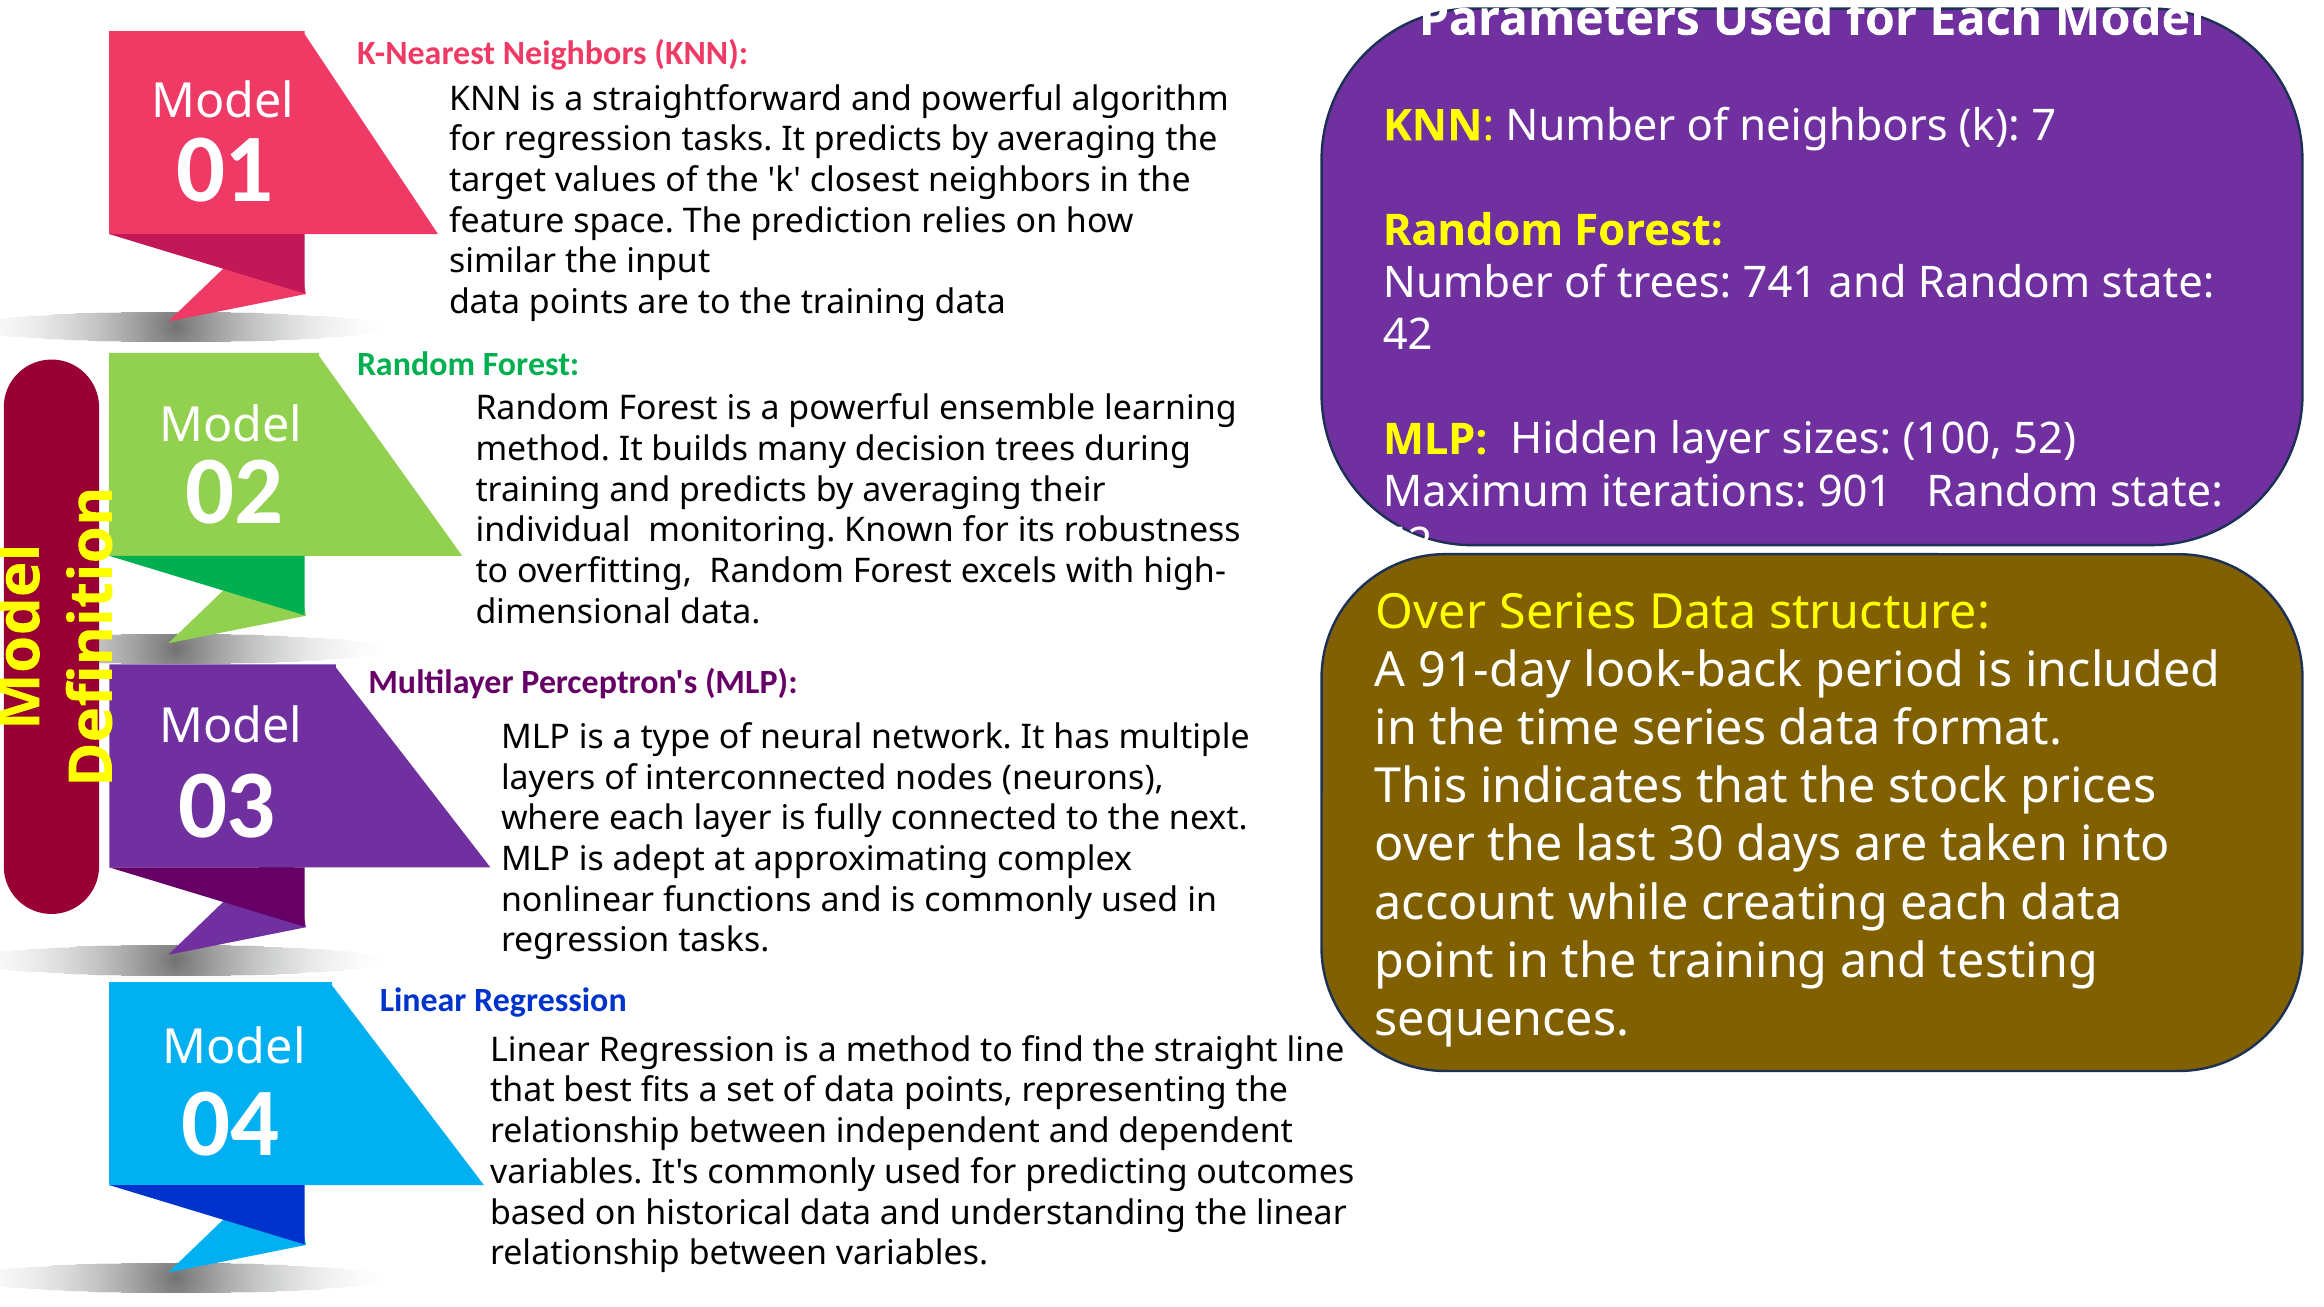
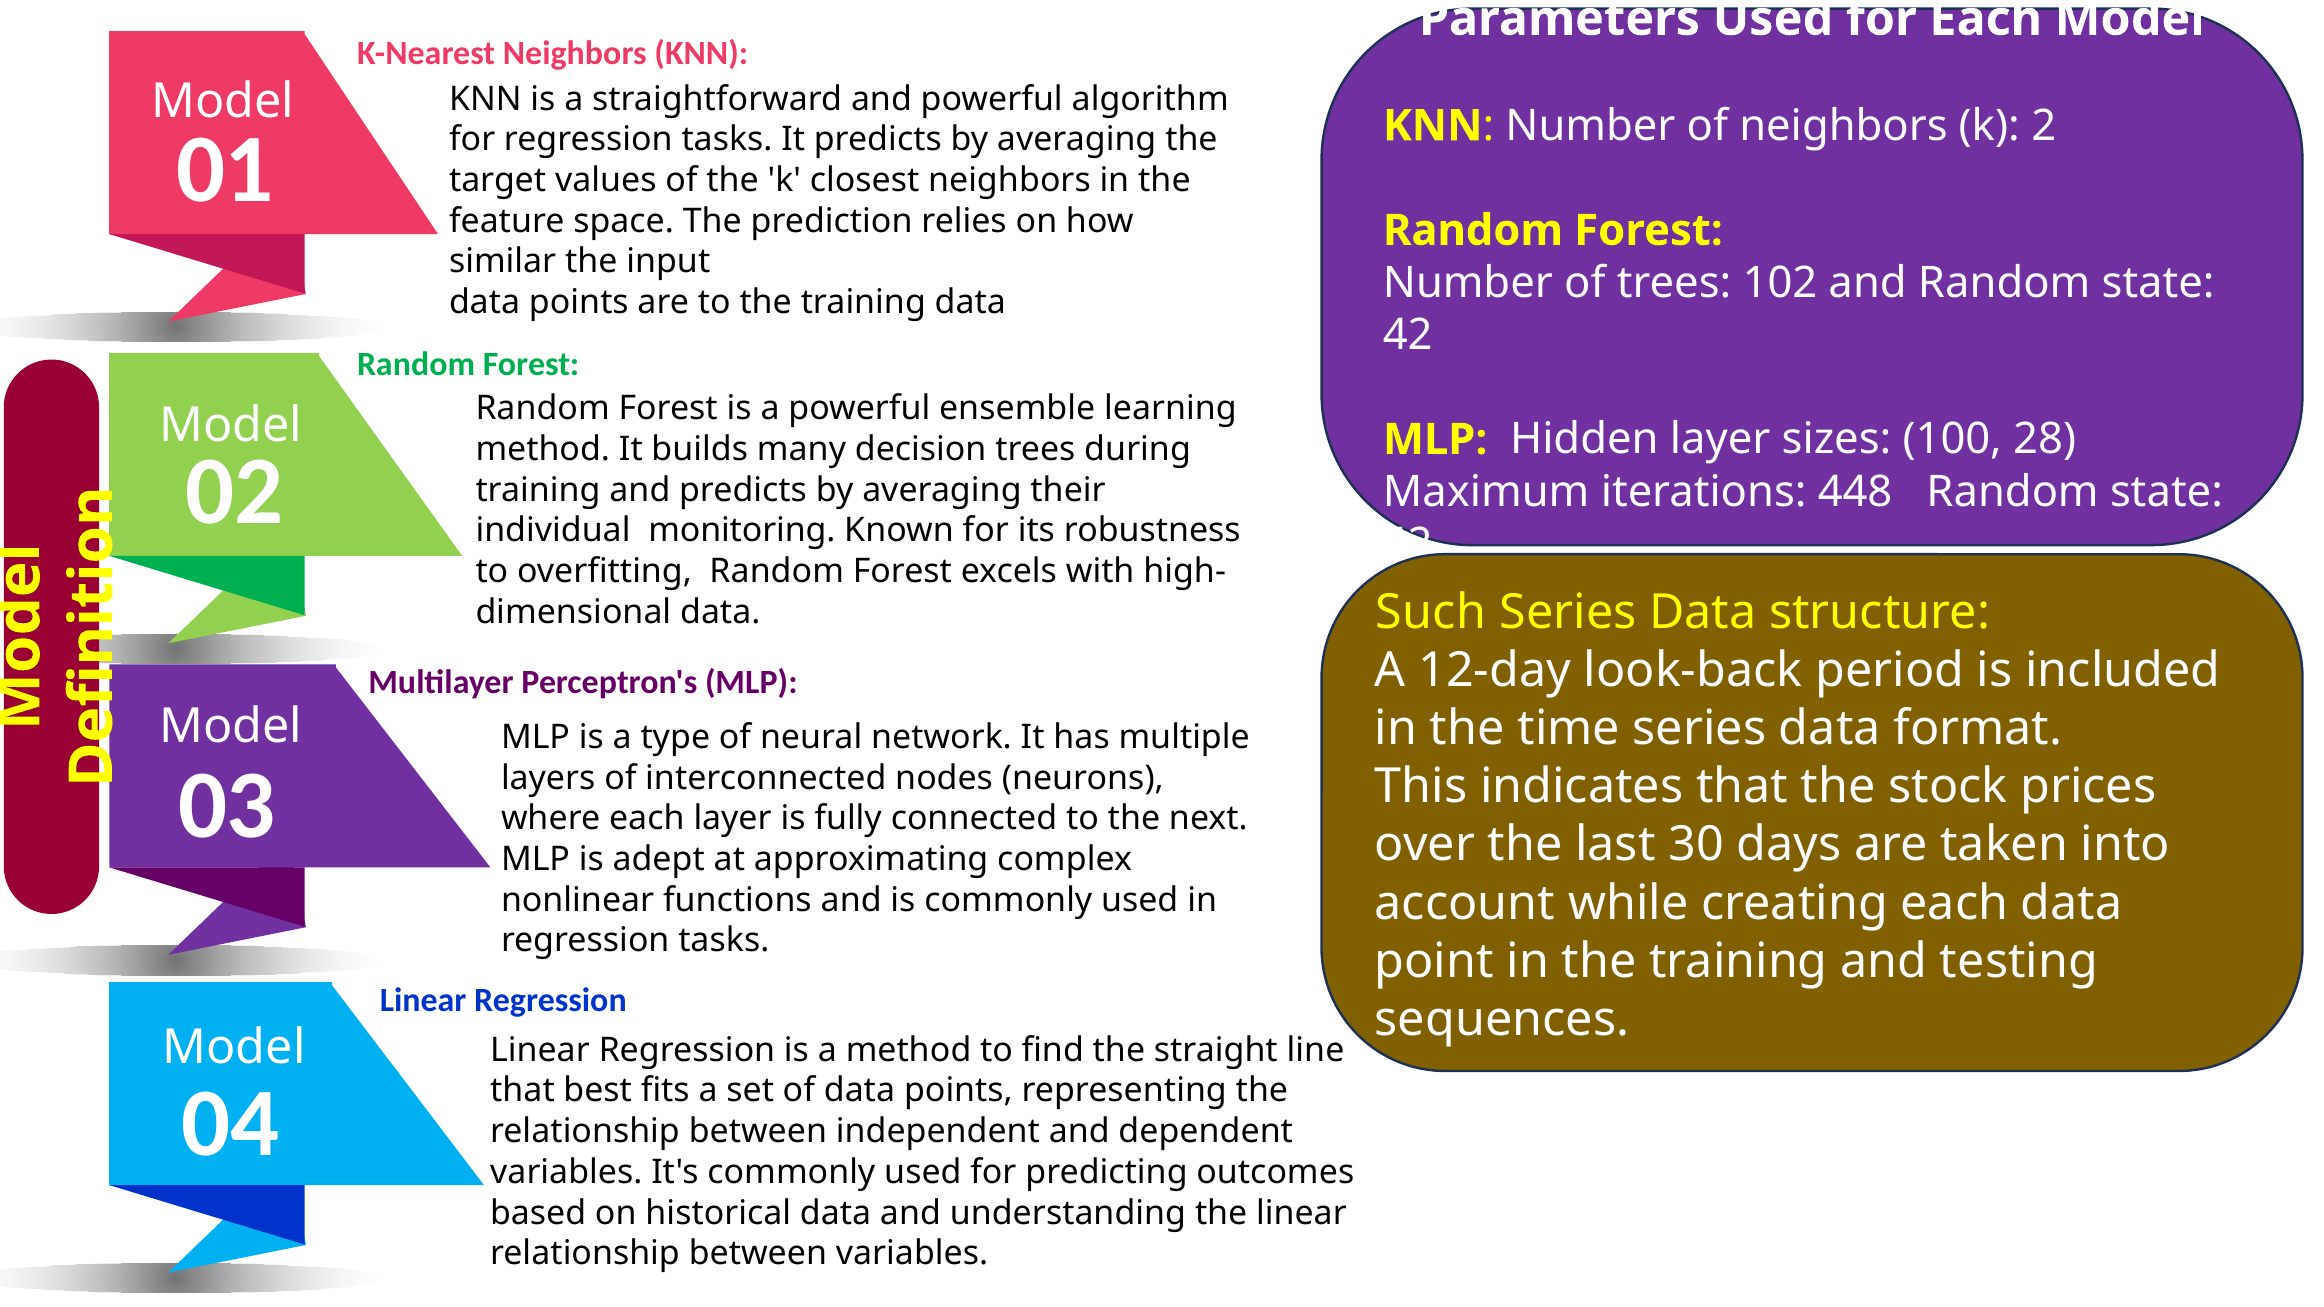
7: 7 -> 2 (2044, 126)
741: 741 -> 102 (1780, 283)
52: 52 -> 28 (2045, 440)
901: 901 -> 448 (1855, 492)
Over: Over -> Such (1431, 613)
91-day: 91-day -> 12-day (1495, 671)
